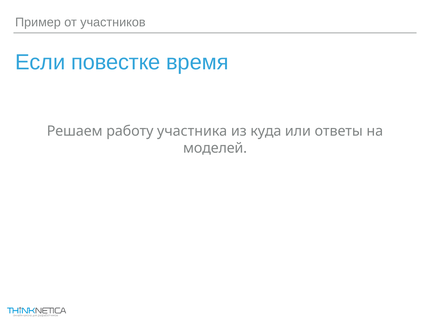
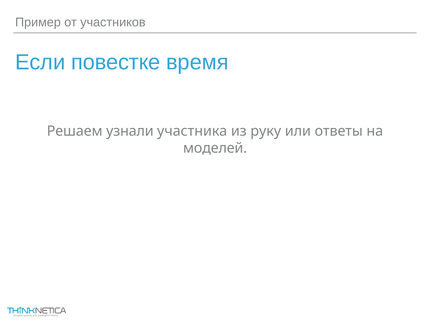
работу: работу -> узнали (130, 131)
куда: куда -> руку (266, 131)
